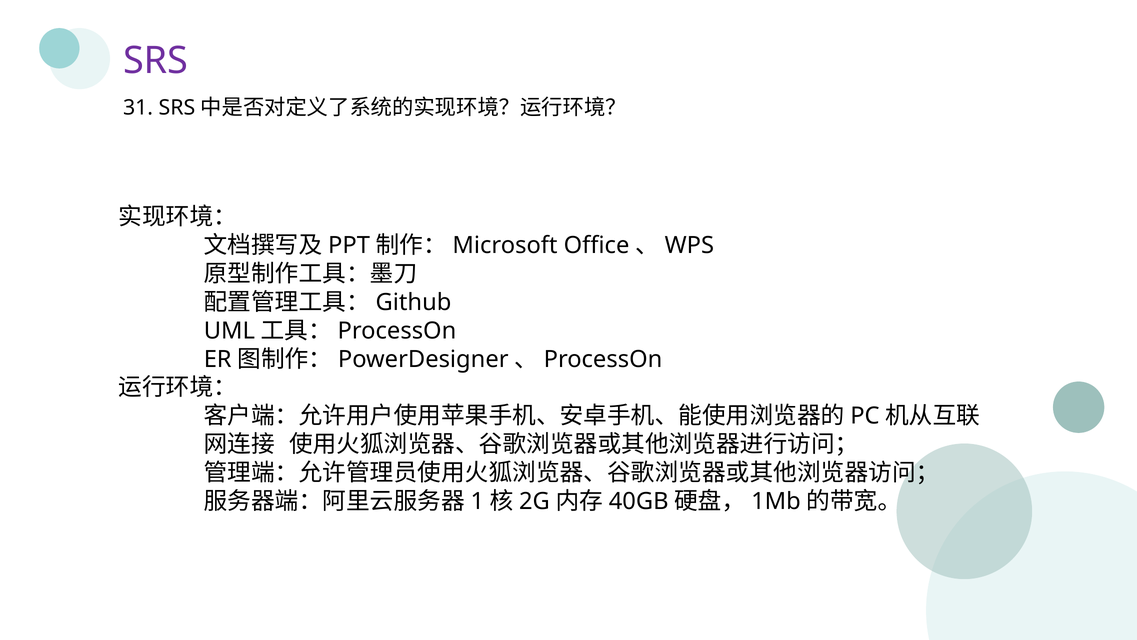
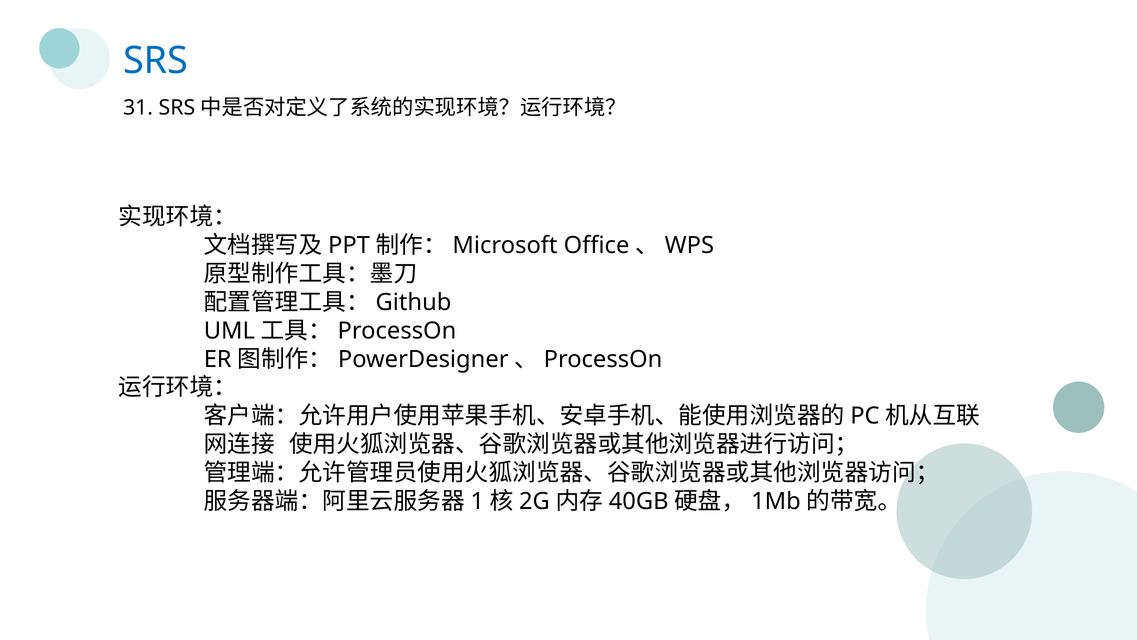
SRS colour: purple -> blue (156, 61)
